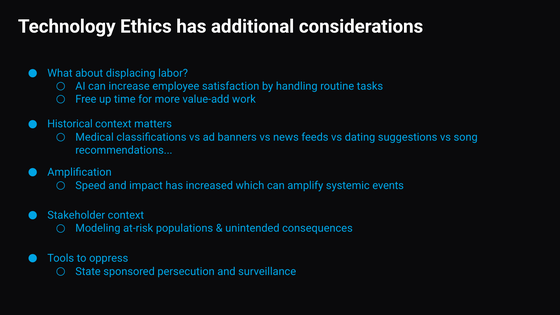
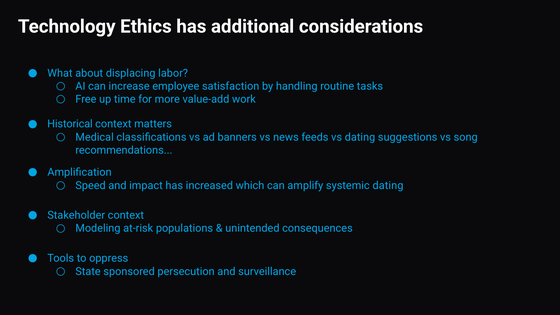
systemic events: events -> dating (388, 185)
